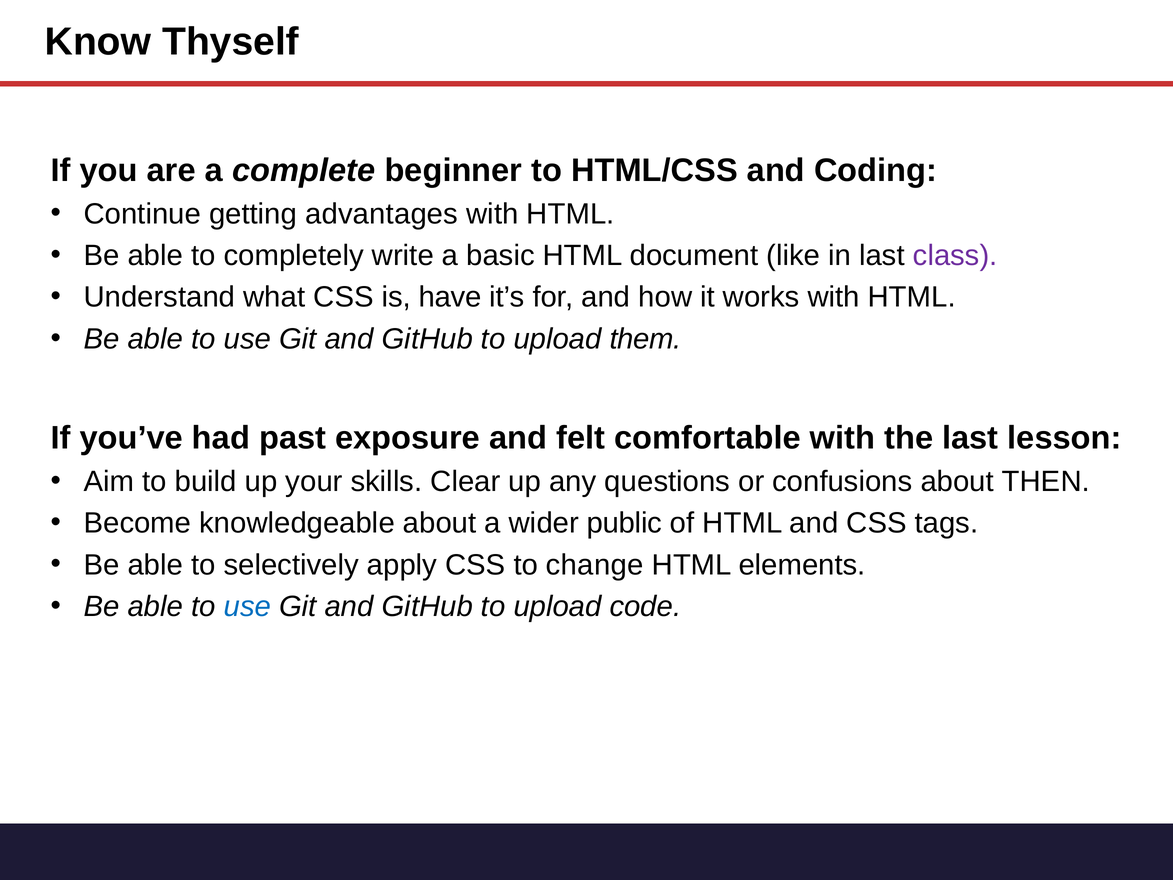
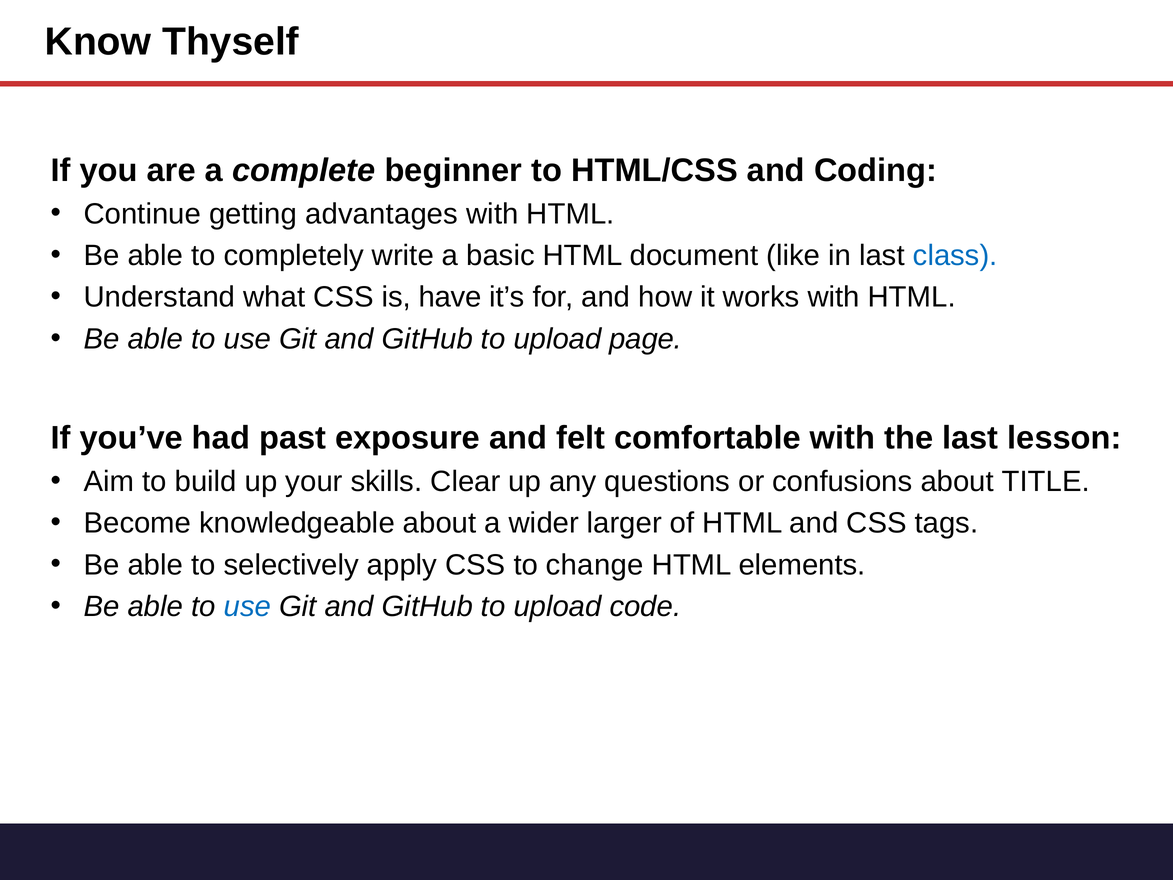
class colour: purple -> blue (955, 255)
them: them -> page (646, 339)
THEN: THEN -> TITLE (1046, 481)
public: public -> larger (624, 523)
